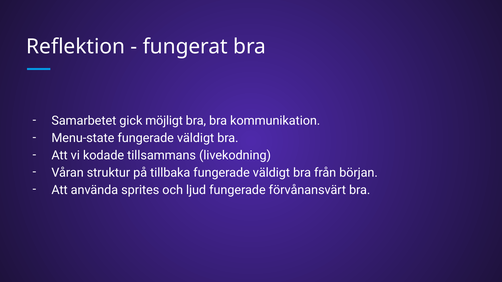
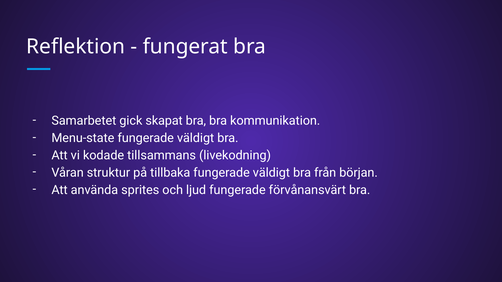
möjligt: möjligt -> skapat (164, 121)
